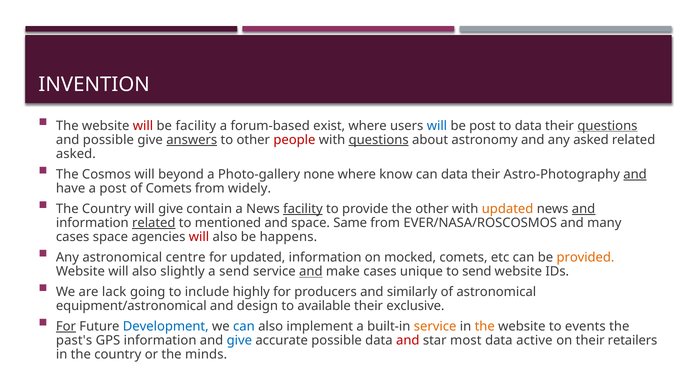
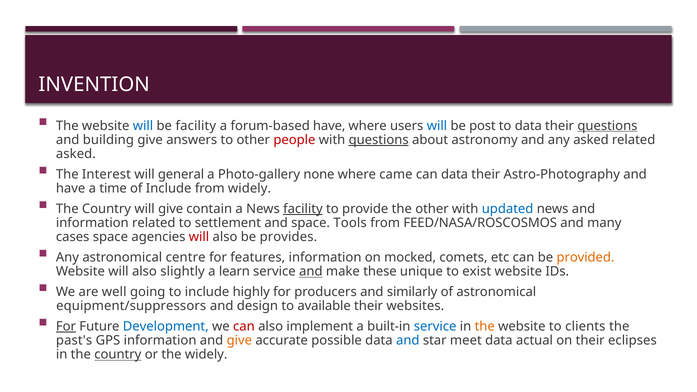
will colour: red -> blue (143, 126)
forum-based exist: exist -> have (329, 126)
and possible: possible -> building (108, 140)
answers underline: present -> none (192, 140)
Cosmos: Cosmos -> Interest (106, 174)
beyond: beyond -> general (181, 174)
know: know -> came (396, 174)
and underline: present -> none (635, 174)
a post: post -> time (113, 188)
of Comets: Comets -> Include (169, 188)
updated colour: orange -> blue (508, 209)
and underline: present -> none (584, 209)
related underline: present -> none (154, 223)
mentioned: mentioned -> settlement (228, 223)
Same: Same -> Tools (350, 223)
EVER/NASA/ROSCOSMOS: EVER/NASA/ROSCOSMOS -> FEED/NASA/ROSCOSMOS (480, 223)
happens: happens -> provides (288, 237)
for updated: updated -> features (258, 257)
a send: send -> learn (234, 272)
make cases: cases -> these (380, 272)
to send: send -> exist (477, 272)
lack: lack -> well (114, 292)
equipment/astronomical: equipment/astronomical -> equipment/suppressors (131, 306)
exclusive: exclusive -> websites (415, 306)
can colour: blue -> red (244, 326)
service colour: orange -> blue (435, 326)
events: events -> clients (585, 326)
give colour: blue -> orange (239, 341)
and colour: red -> blue (408, 341)
most: most -> meet (466, 341)
active: active -> actual (534, 341)
retailers: retailers -> eclipses (632, 341)
country underline: none -> present (118, 355)
the minds: minds -> widely (206, 355)
